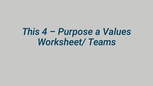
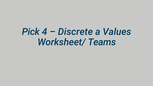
This: This -> Pick (31, 32)
Purpose: Purpose -> Discrete (75, 32)
